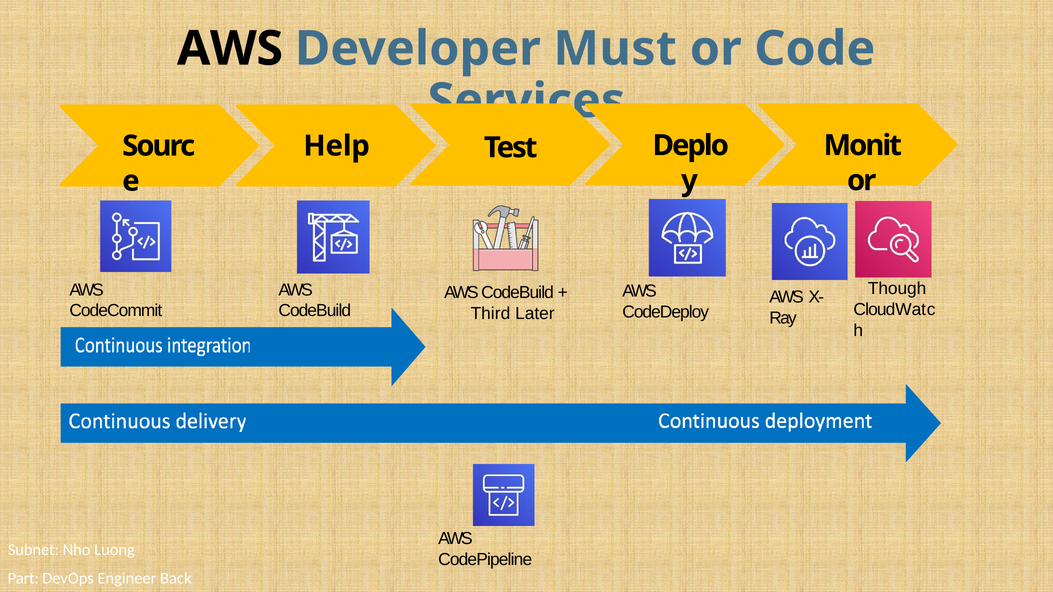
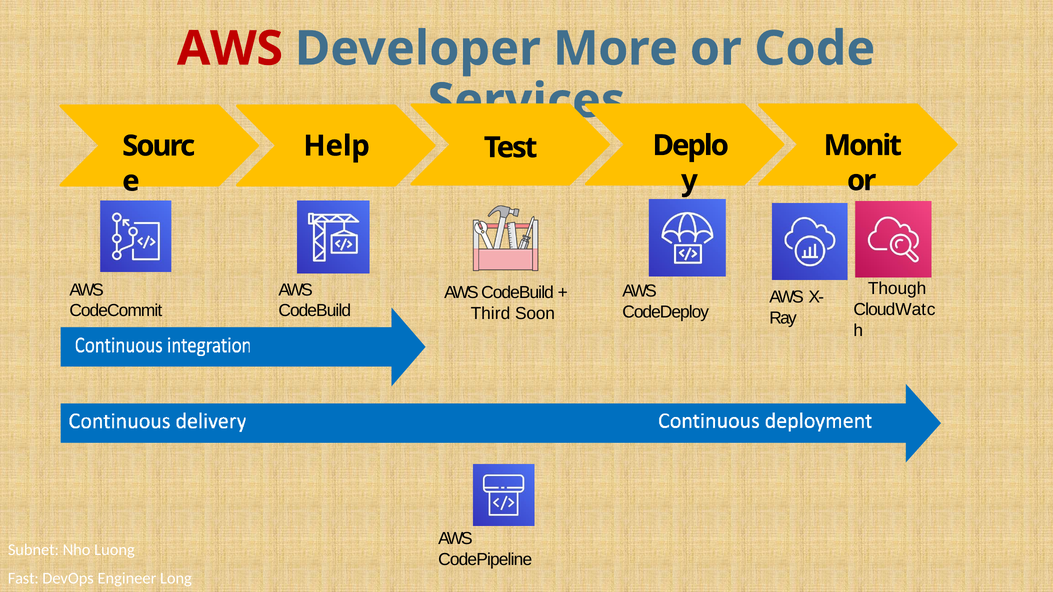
AWS colour: black -> red (230, 49)
Must: Must -> More (616, 49)
Later: Later -> Soon (535, 314)
Part: Part -> Fast (23, 579)
Back: Back -> Long (176, 579)
